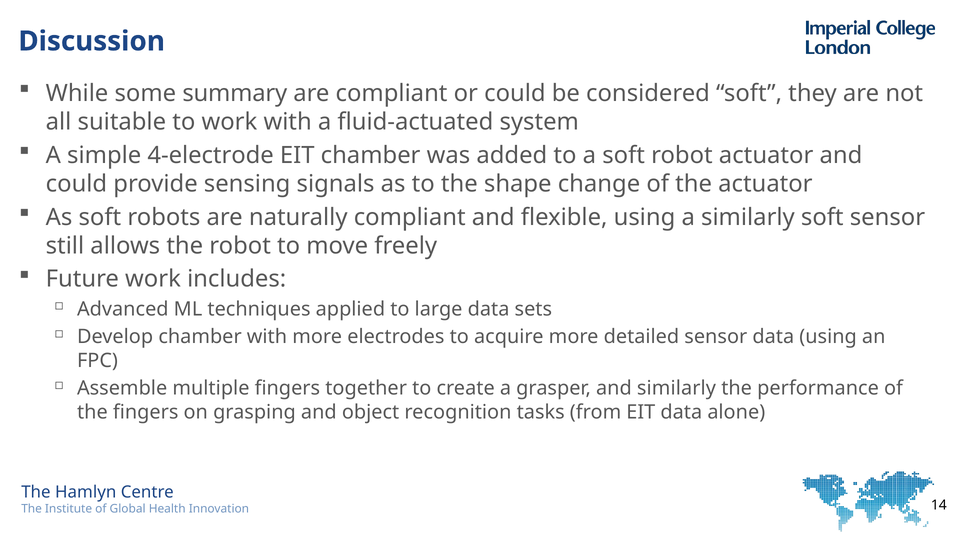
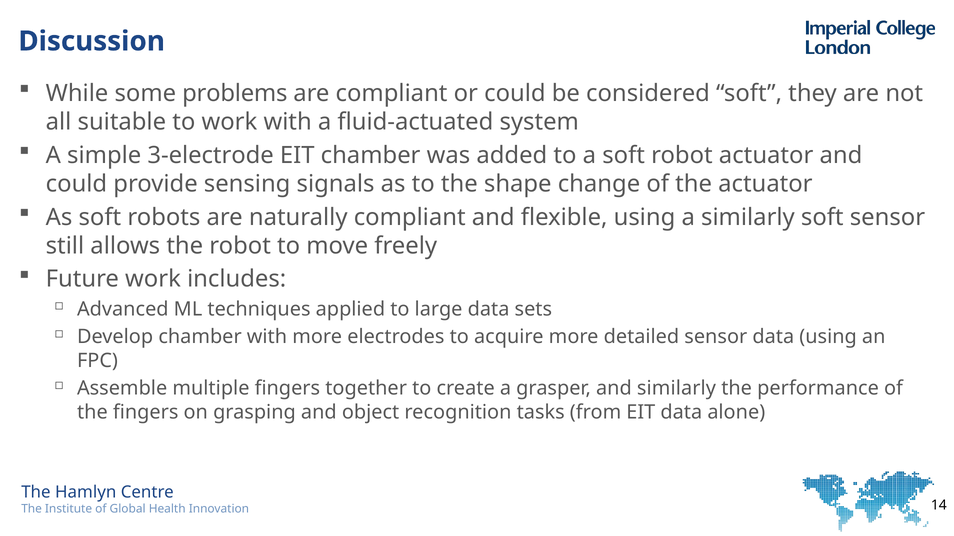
summary: summary -> problems (235, 93)
4-electrode: 4-electrode -> 3-electrode (211, 155)
